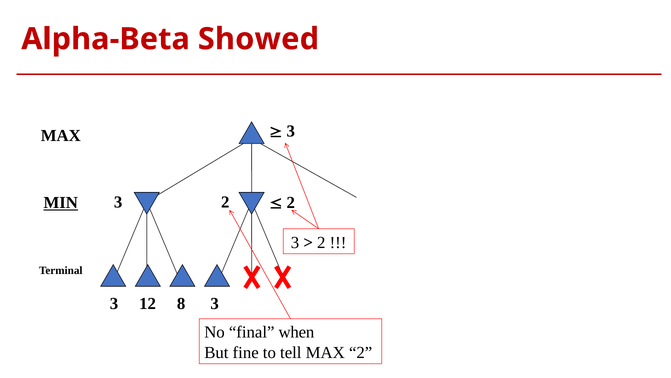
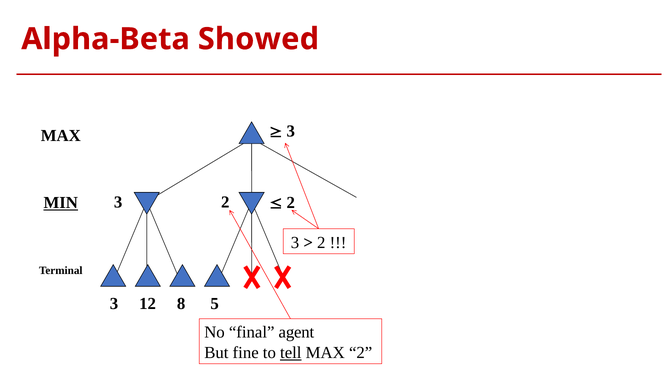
8 3: 3 -> 5 (215, 303)
when: when -> agent (296, 332)
tell underline: none -> present (291, 352)
